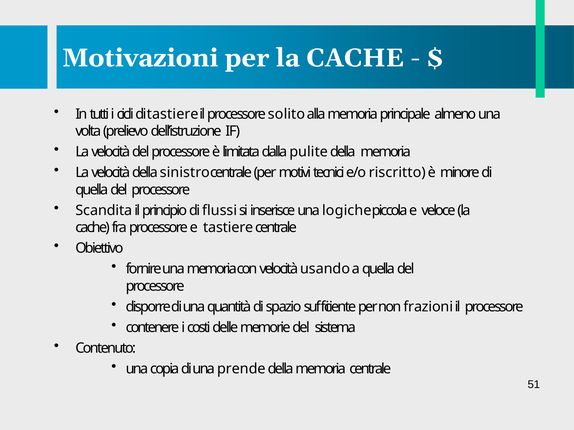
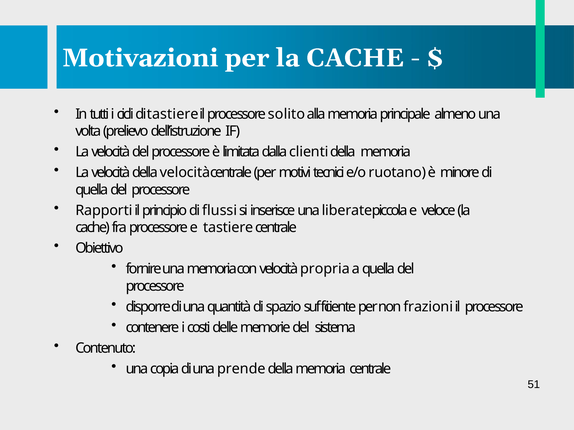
pulite: pulite -> clienti (309, 152)
della sinistro: sinistro -> velocità (185, 173)
riscritto: riscritto -> ruotano (397, 173)
Scandita: Scandita -> Rapporti (104, 211)
logiche: logiche -> liberate (347, 211)
usando: usando -> propria (325, 269)
